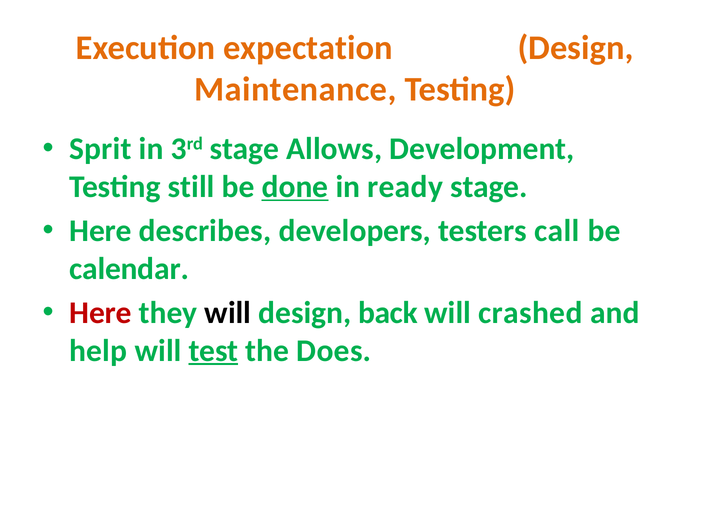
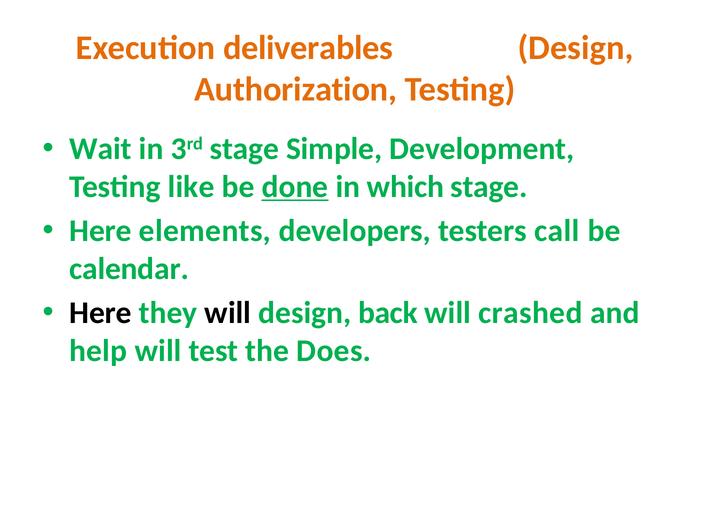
expectation: expectation -> deliverables (308, 48)
Maintenance: Maintenance -> Authorization (296, 89)
Sprit: Sprit -> Wait (101, 149)
Allows: Allows -> Simple (334, 149)
still: still -> like (191, 187)
ready: ready -> which (405, 187)
describes: describes -> elements (205, 231)
Here colour: red -> black (101, 313)
test underline: present -> none (214, 351)
